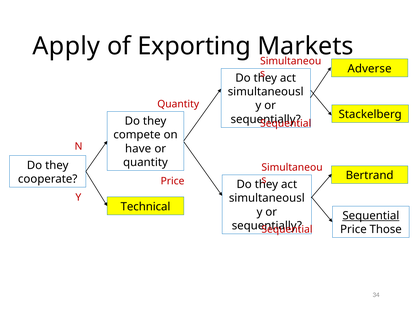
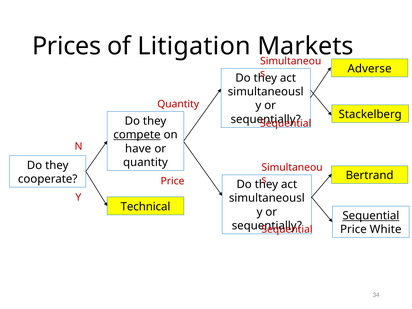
Apply: Apply -> Prices (67, 46)
Exporting: Exporting -> Litigation (194, 46)
compete underline: none -> present (137, 135)
Those: Those -> White (386, 229)
